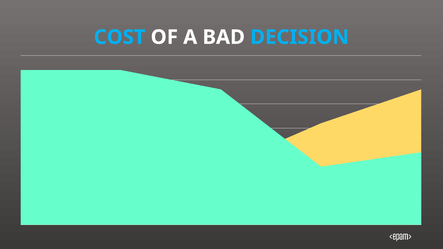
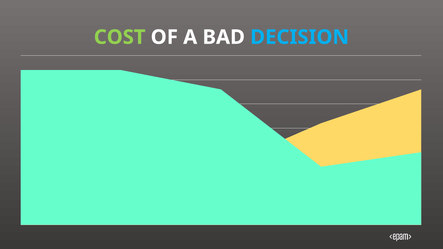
COST colour: light blue -> light green (120, 37)
